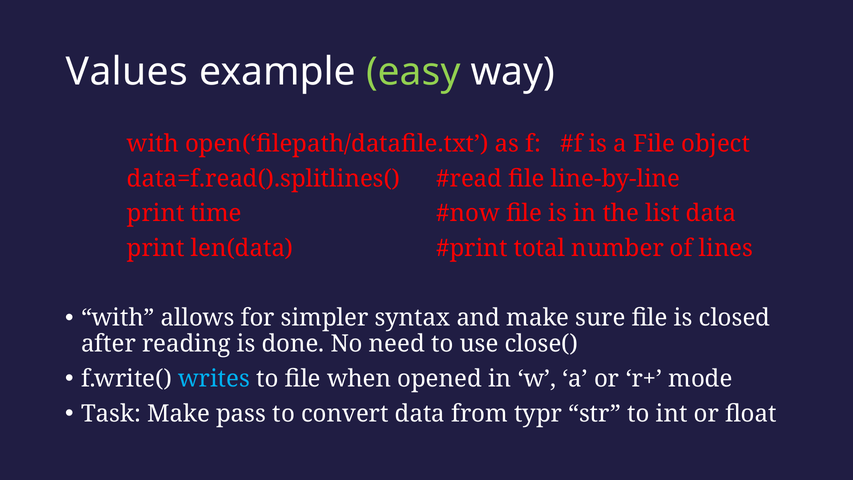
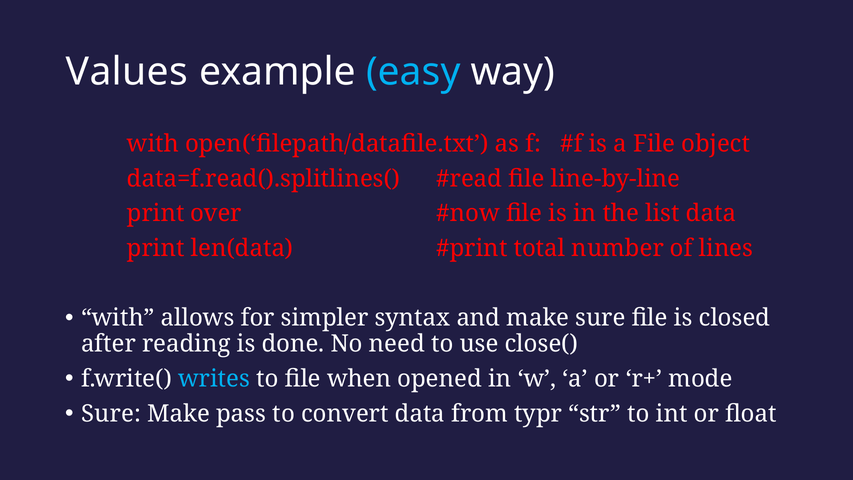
easy colour: light green -> light blue (413, 72)
time: time -> over (216, 213)
Task: Task -> Sure (111, 414)
